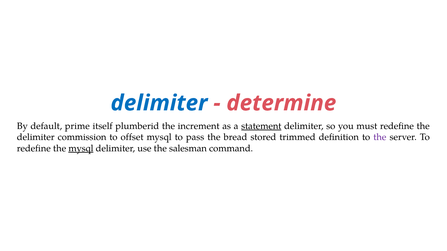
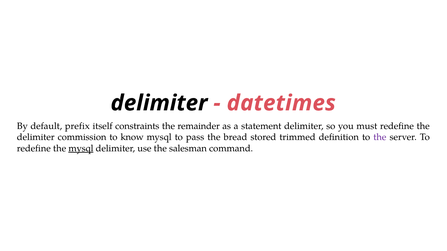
delimiter colour: blue -> black (159, 103)
determine: determine -> datetimes (281, 103)
prime: prime -> prefix (77, 126)
plumberid: plumberid -> constraints (137, 126)
increment: increment -> remainder (199, 126)
statement underline: present -> none (261, 126)
offset: offset -> know (132, 137)
